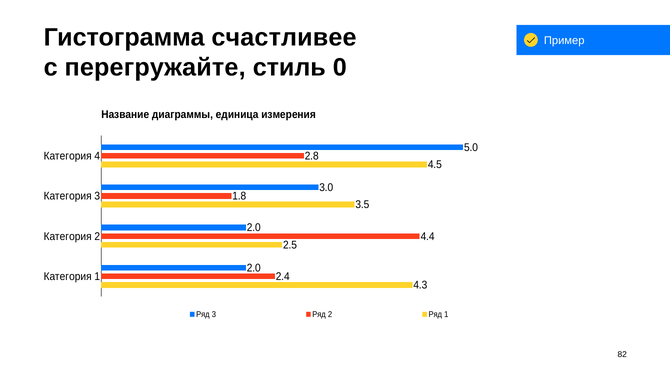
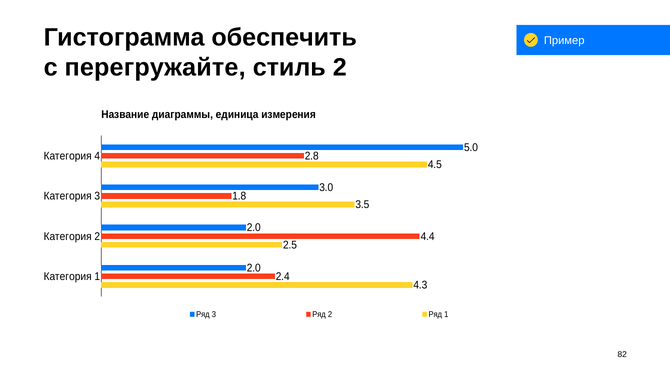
счастливее: счастливее -> обеспечить (284, 37)
стиль 0: 0 -> 2 (340, 67)
